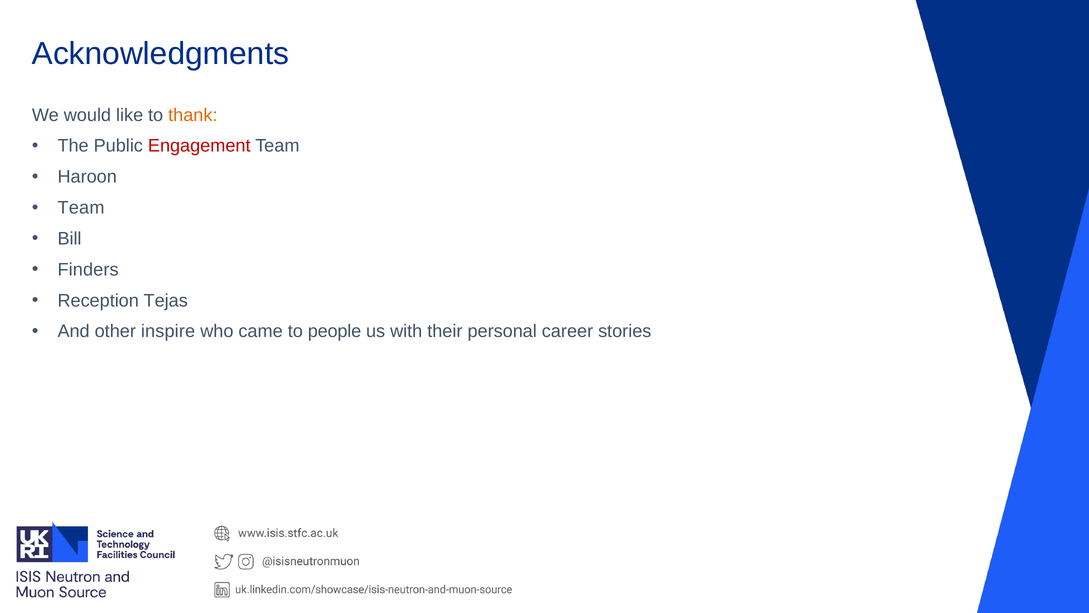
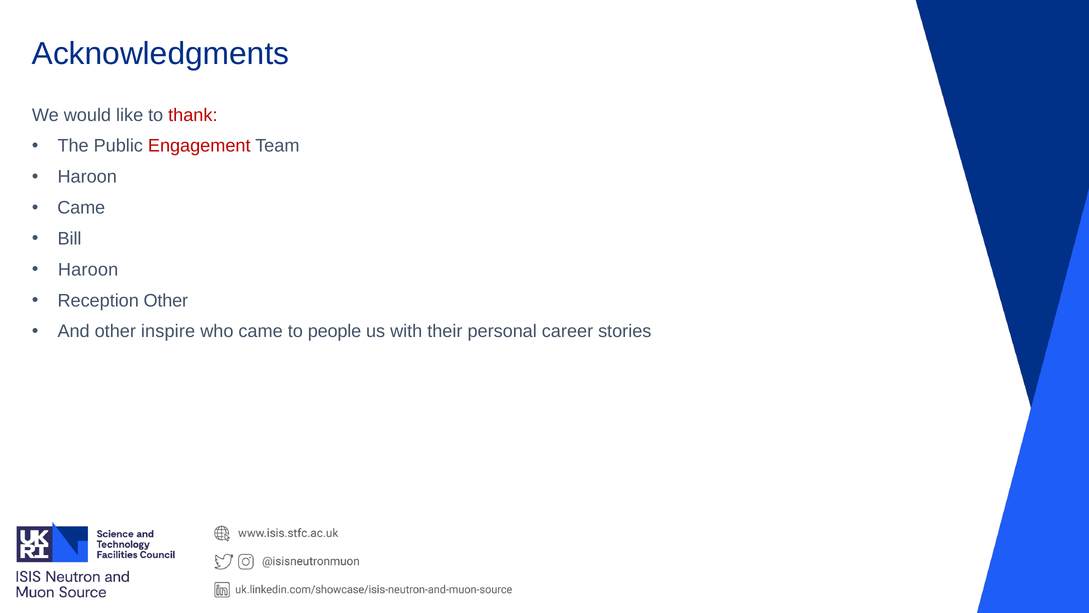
thank colour: orange -> red (193, 115)
Team: Team -> Came (81, 208)
Finders: Finders -> Haroon (88, 269)
Reception Tejas: Tejas -> Other (166, 300)
